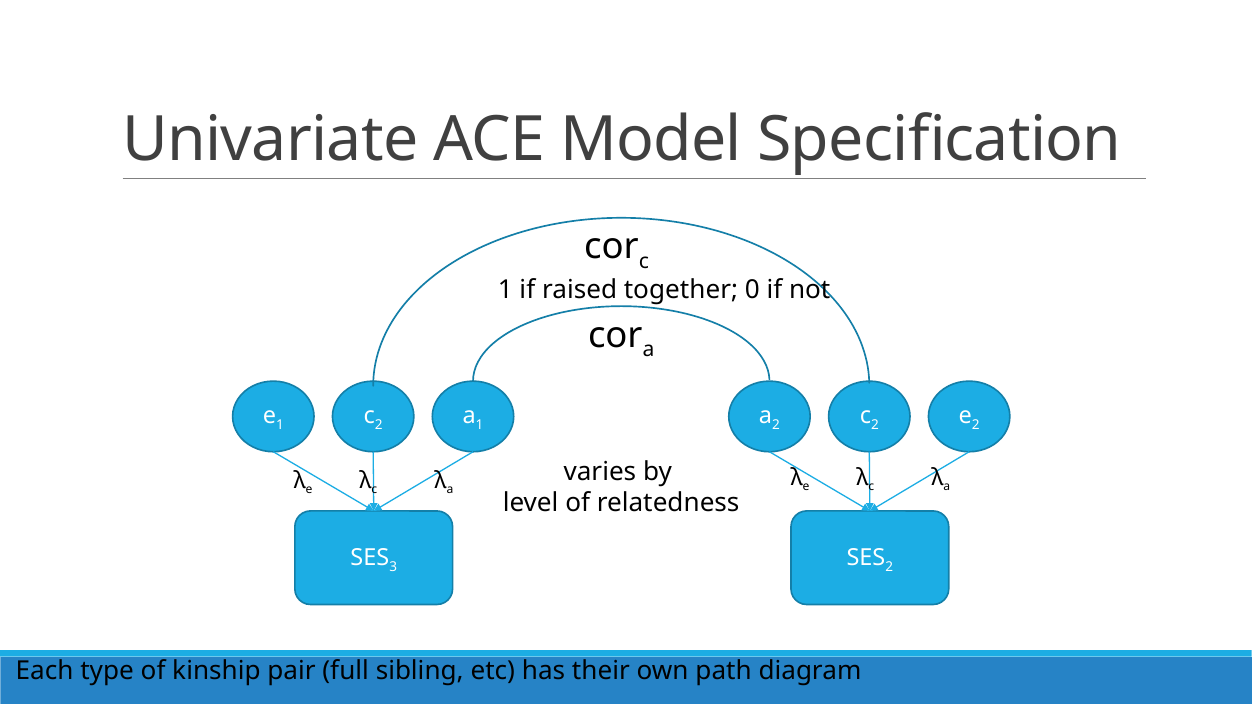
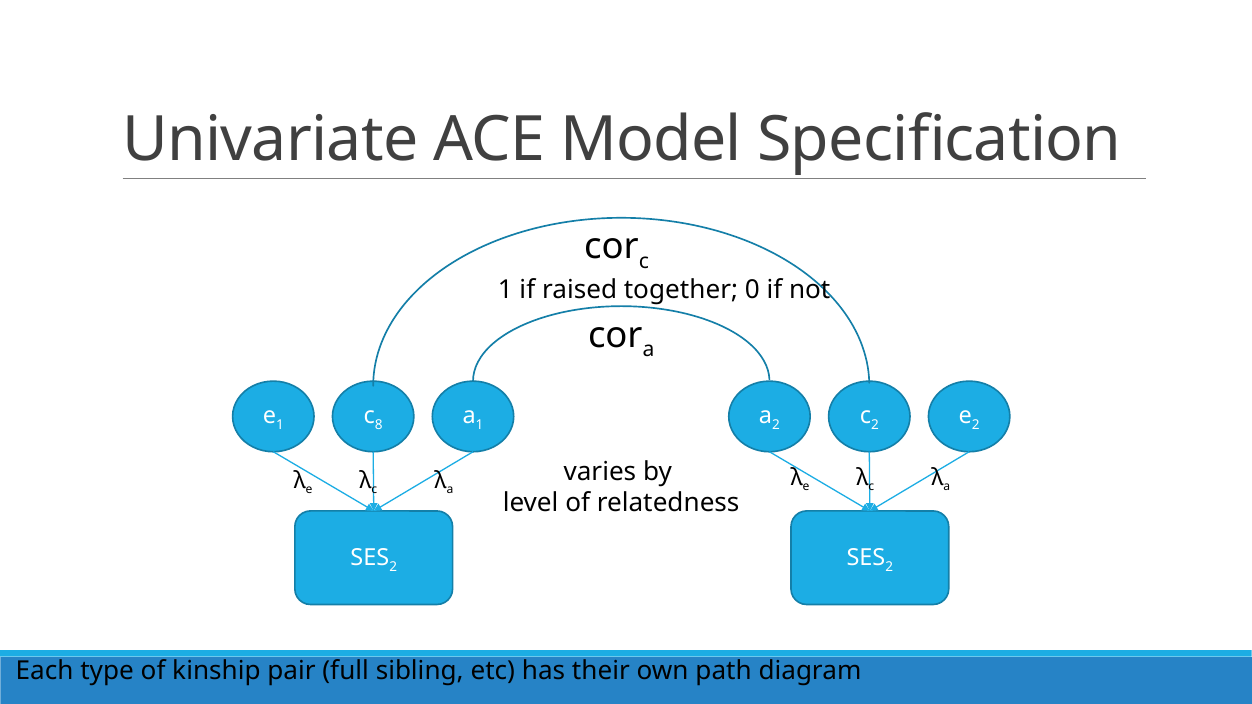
2: 2 -> 8 (379, 425)
3: 3 -> 2 (393, 567)
